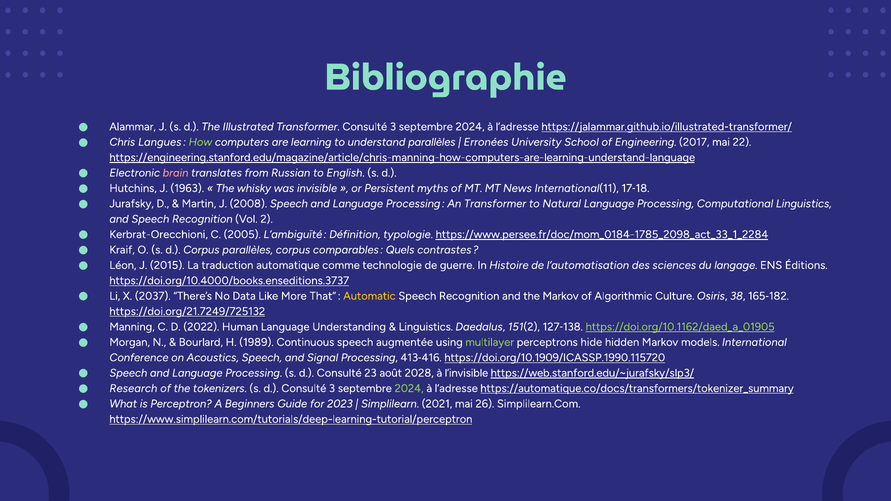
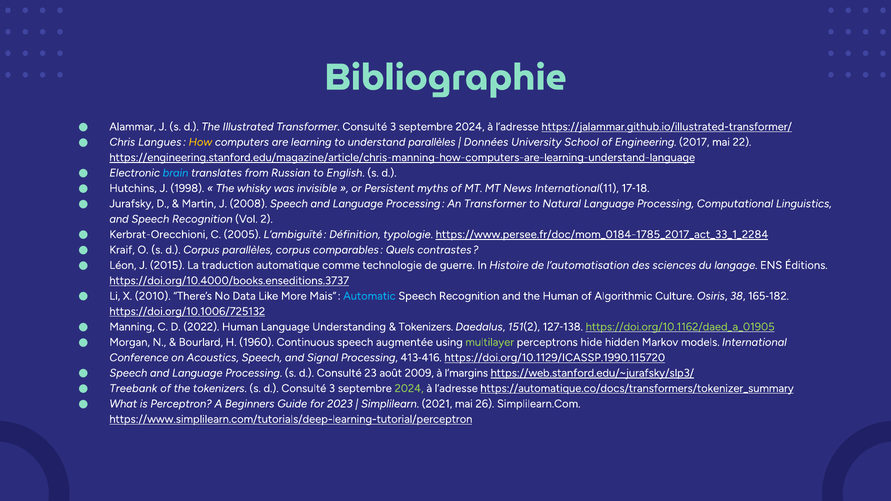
How colour: light green -> yellow (200, 142)
Erronées: Erronées -> Données (486, 142)
brain colour: pink -> light blue (176, 173)
1963: 1963 -> 1998 (187, 188)
https://www.persee.fr/doc/mom_0184-1785_2098_act_33_1_2284: https://www.persee.fr/doc/mom_0184-1785_2098_act_33_1_2284 -> https://www.persee.fr/doc/mom_0184-1785_2017_act_33_1_2284 (602, 235)
2037: 2037 -> 2010 (153, 296)
That: That -> Mais (323, 296)
Automatic colour: yellow -> light blue (369, 296)
the Markov: Markov -> Human (561, 296)
https://doi.org/21.7249/725132: https://doi.org/21.7249/725132 -> https://doi.org/10.1006/725132 (187, 312)
Linguistics: Linguistics -> Tokenizers (426, 327)
1989: 1989 -> 1960 (257, 342)
https://doi.org/10.1909/ICASSP.1990.115720: https://doi.org/10.1909/ICASSP.1990.115720 -> https://doi.org/10.1129/ICASSP.1990.115720 (555, 358)
2028: 2028 -> 2009 (419, 373)
l’invisible: l’invisible -> l’margins (466, 373)
Research: Research -> Treebank (133, 388)
